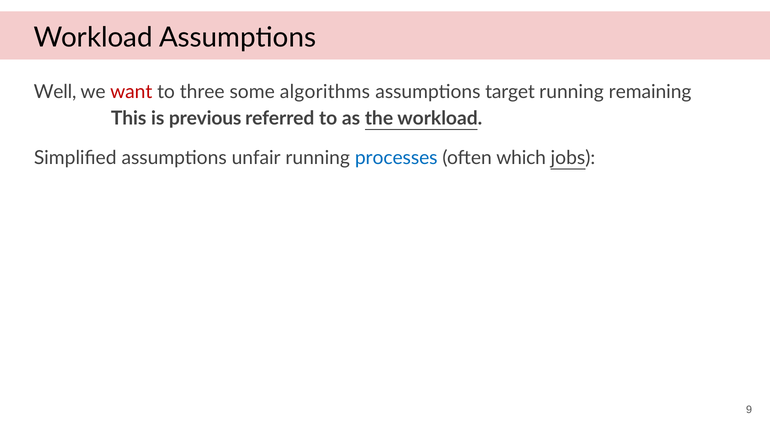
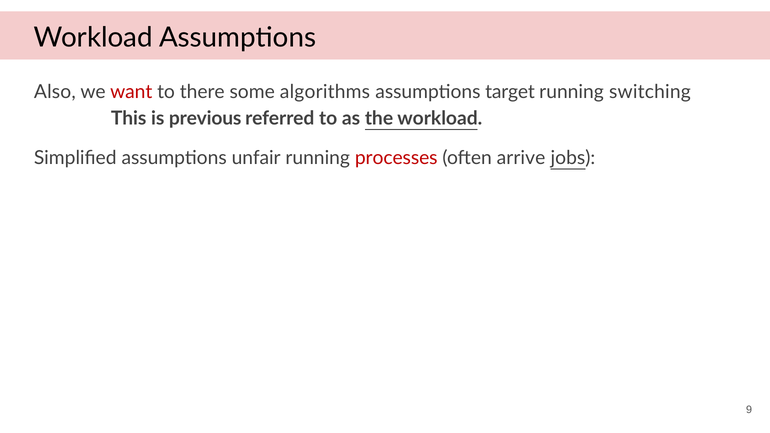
Well: Well -> Also (55, 92)
three: three -> there (202, 92)
remaining: remaining -> switching (650, 92)
processes colour: blue -> red (396, 158)
which: which -> arrive (521, 158)
